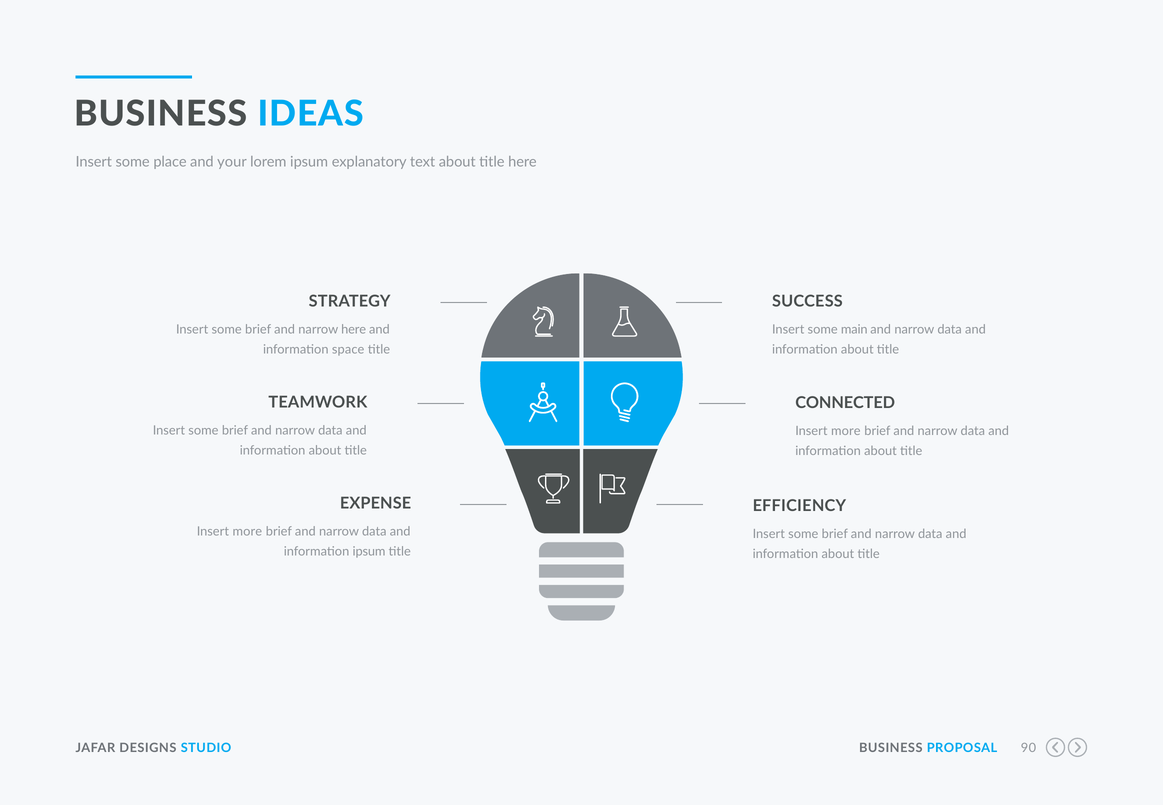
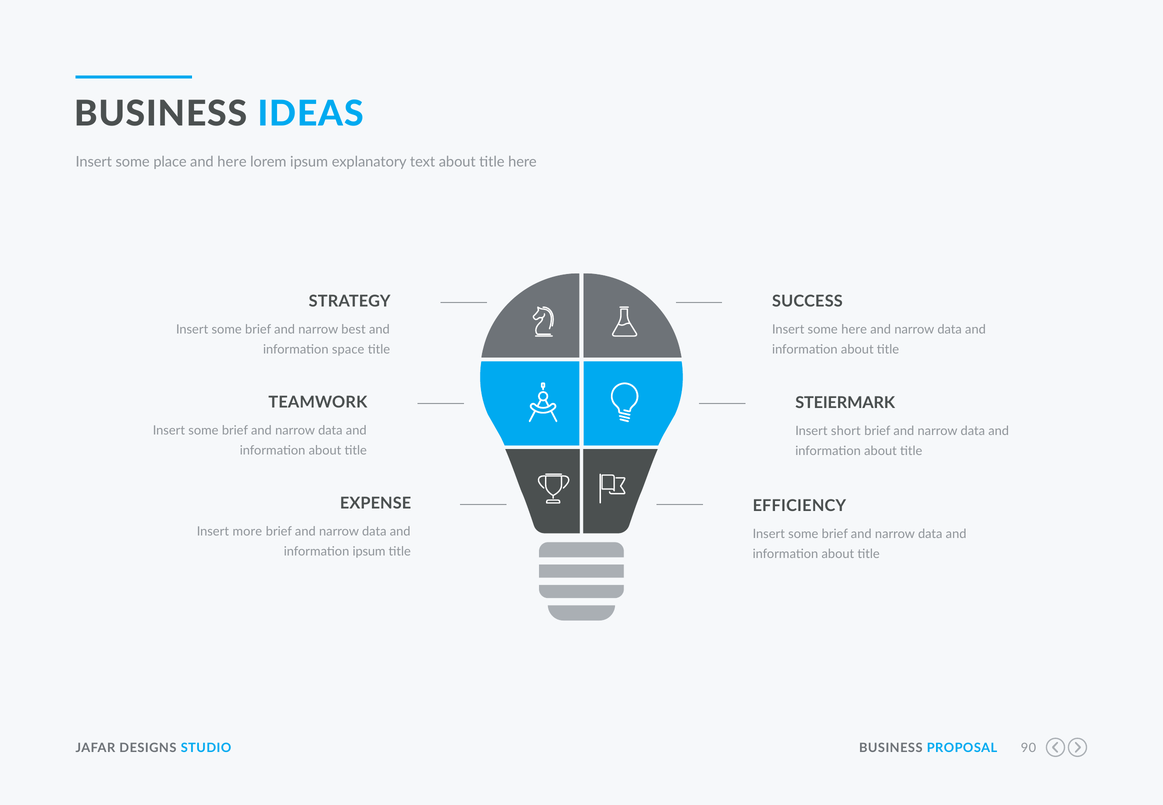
and your: your -> here (232, 162)
narrow here: here -> best (354, 330)
some main: main -> here (854, 330)
CONNECTED: CONNECTED -> STEIERMARK (845, 403)
more: more -> short (846, 431)
